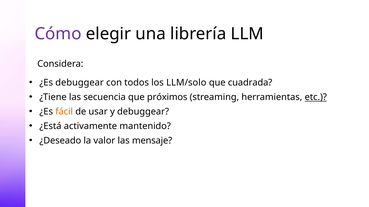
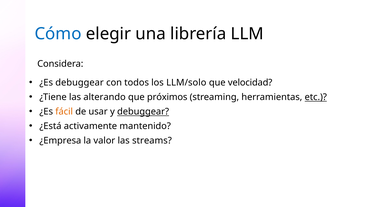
Cómo colour: purple -> blue (58, 34)
cuadrada: cuadrada -> velocidad (250, 83)
secuencia: secuencia -> alterando (105, 97)
debuggear underline: none -> present (143, 112)
¿Deseado: ¿Deseado -> ¿Empresa (60, 141)
mensaje: mensaje -> streams (152, 141)
